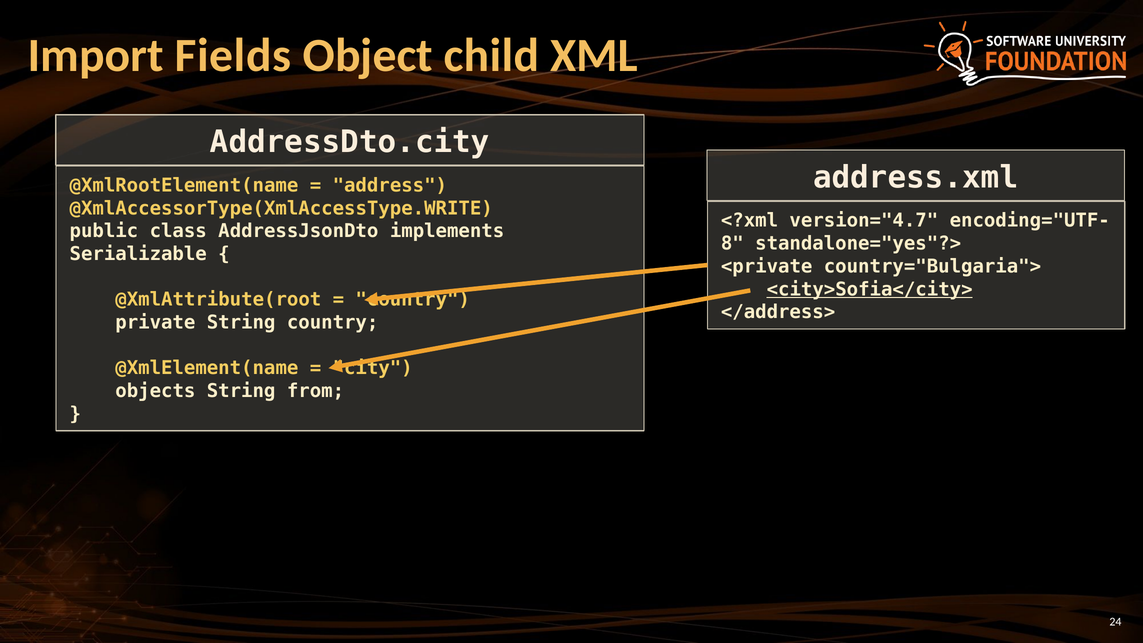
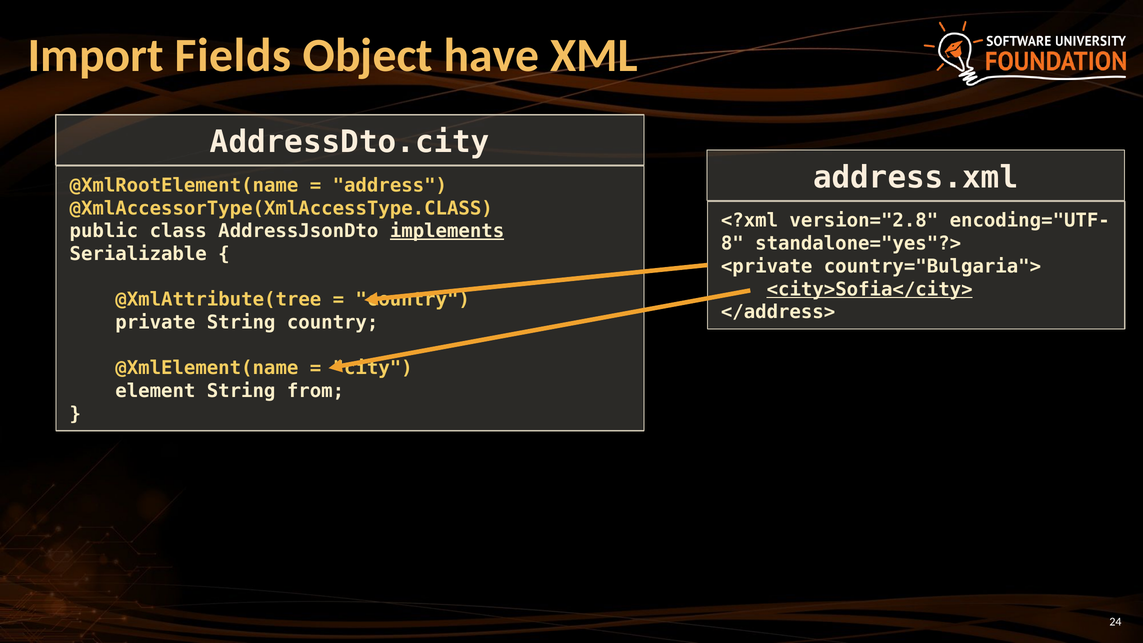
child: child -> have (492, 56)
@XmlAccessorType(XmlAccessType.WRITE: @XmlAccessorType(XmlAccessType.WRITE -> @XmlAccessorType(XmlAccessType.CLASS (281, 208)
version="4.7: version="4.7 -> version="2.8 (864, 221)
implements underline: none -> present (447, 231)
@XmlAttribute(root: @XmlAttribute(root -> @XmlAttribute(tree (218, 300)
objects: objects -> element (155, 391)
